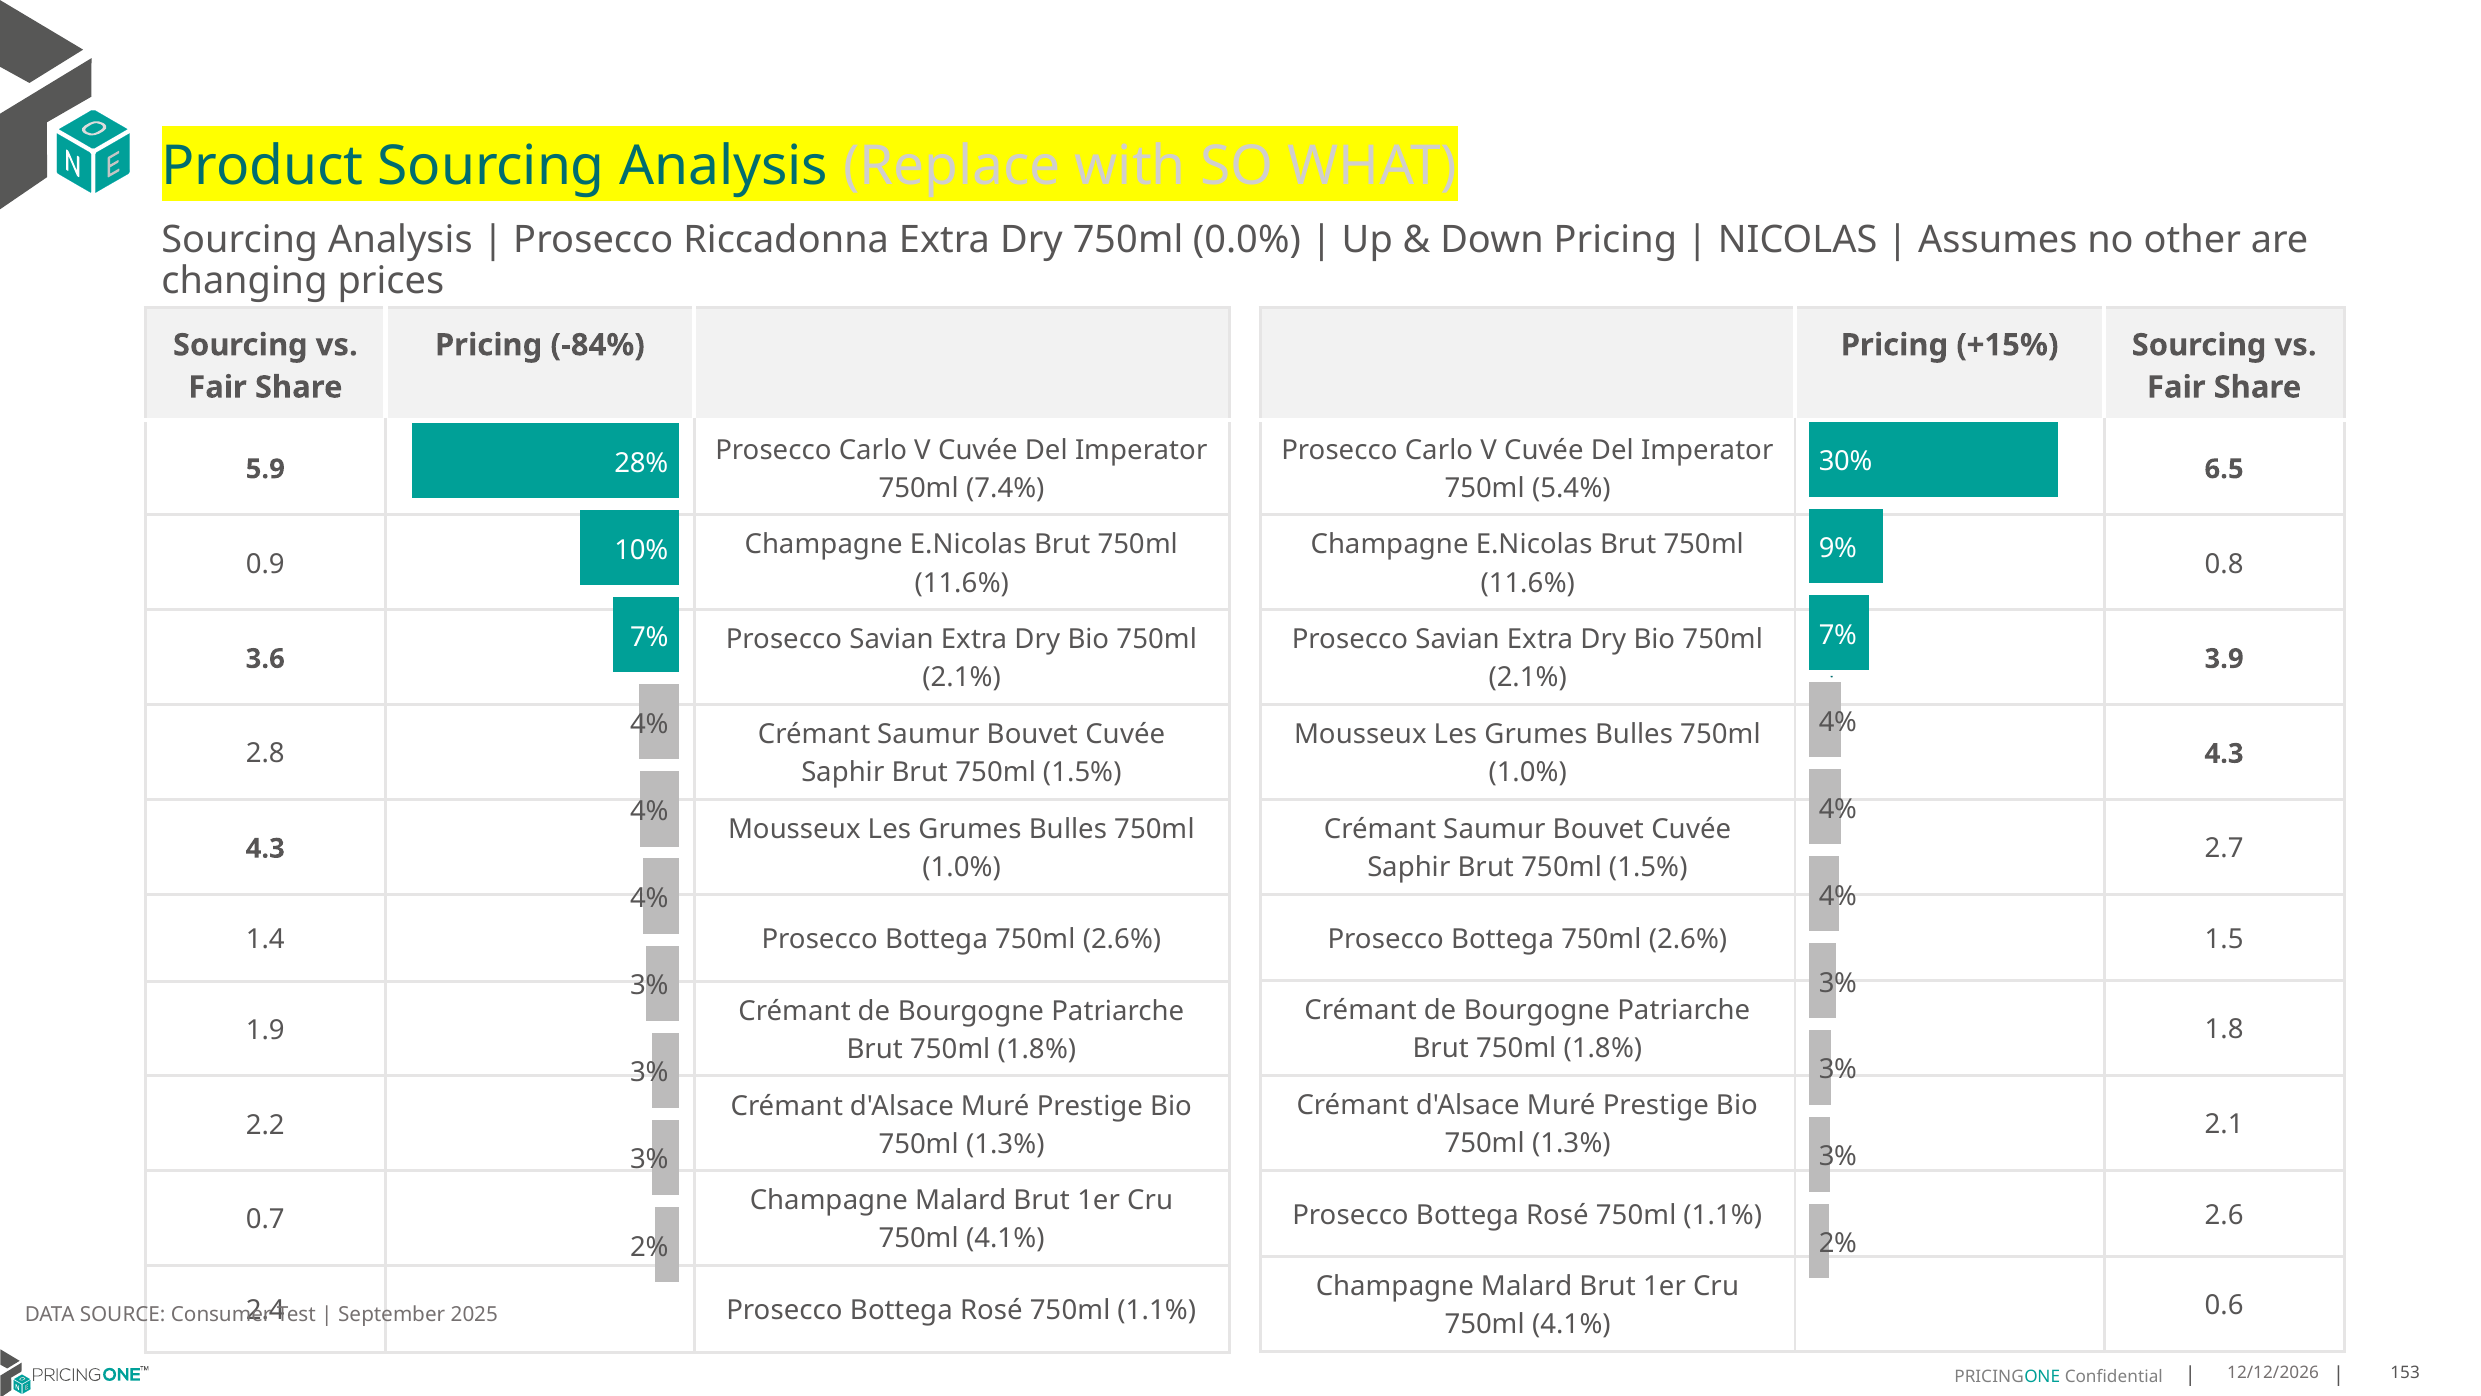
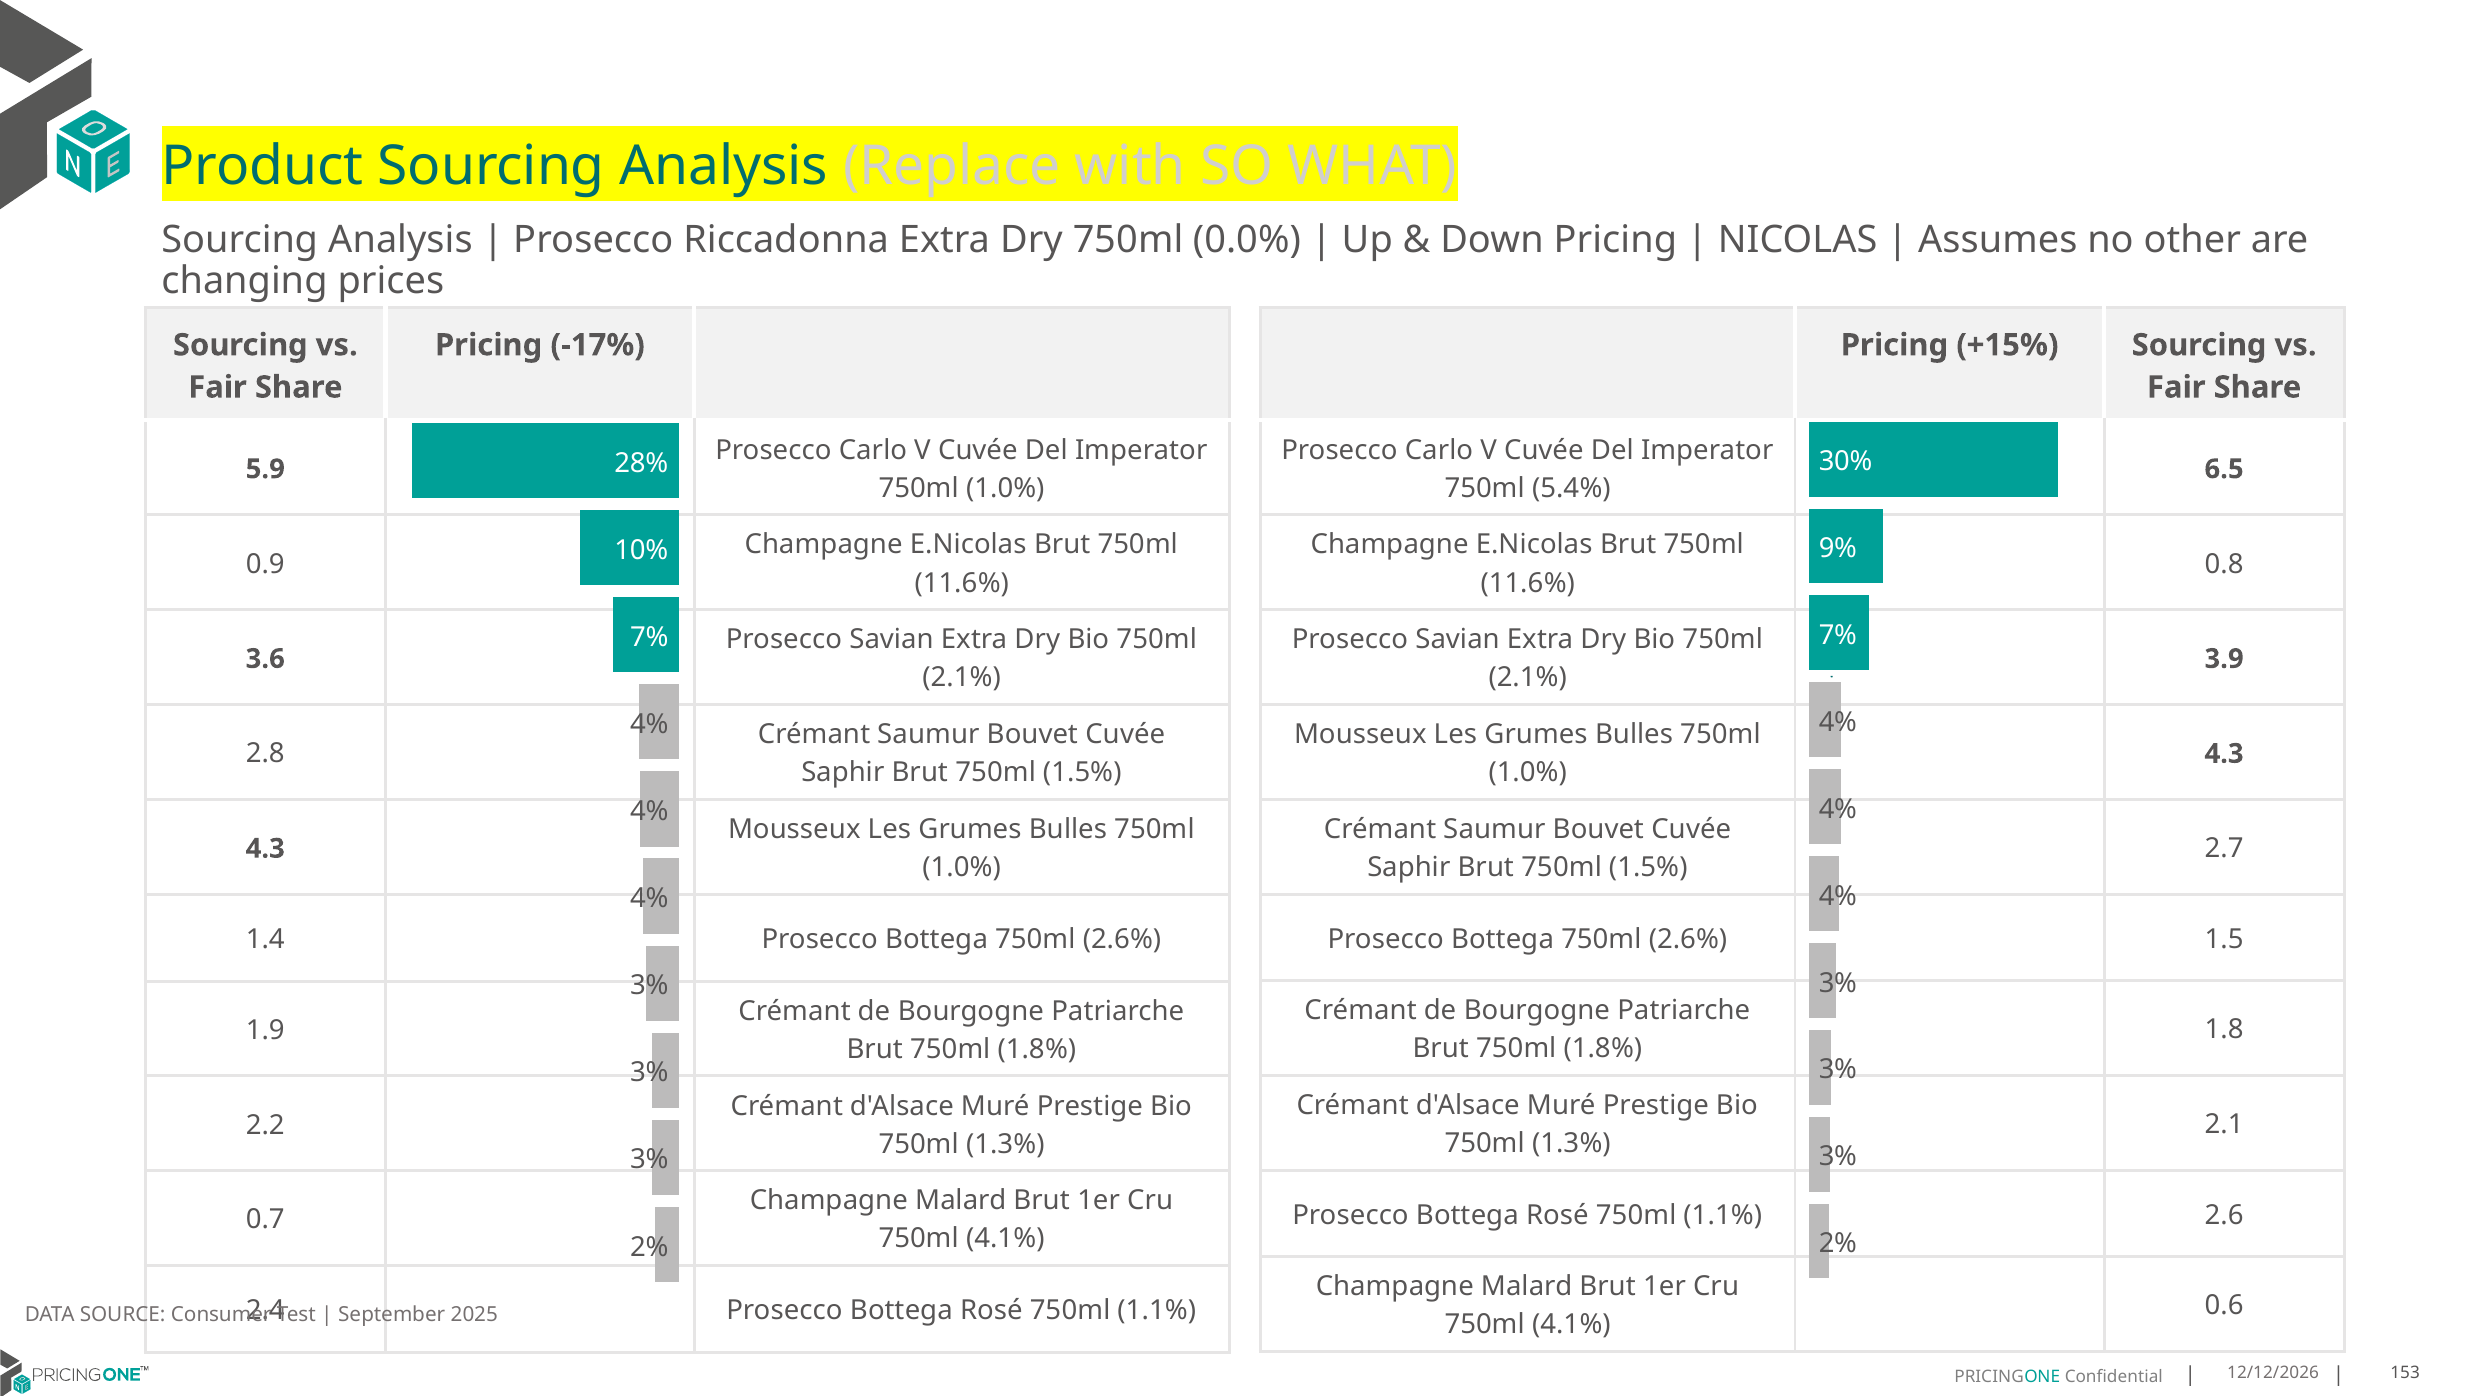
-84%: -84% -> -17% (598, 345)
7.4%: 7.4% -> 1.0% (1005, 488)
